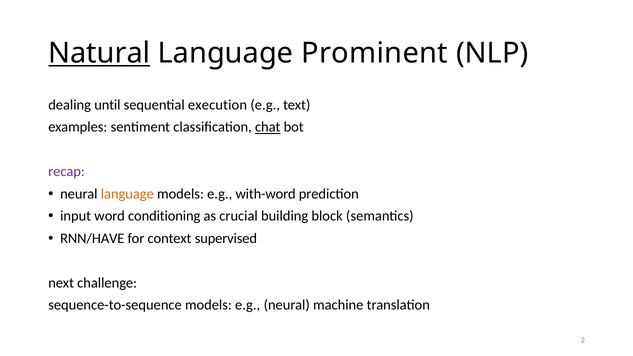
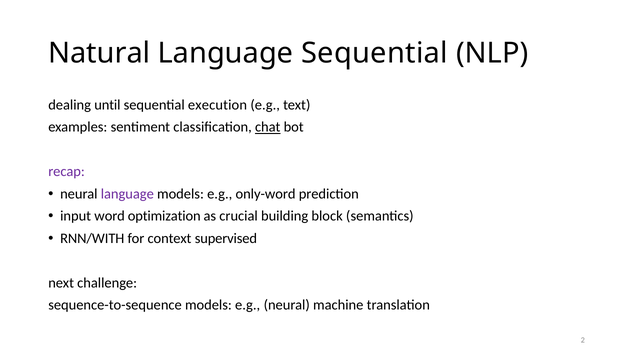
Natural underline: present -> none (99, 53)
Language Prominent: Prominent -> Sequential (375, 53)
language colour: orange -> purple (127, 194)
with-word: with-word -> only-word (266, 194)
conditioning: conditioning -> optimization (164, 216)
RNN/HAVE: RNN/HAVE -> RNN/WITH (92, 238)
